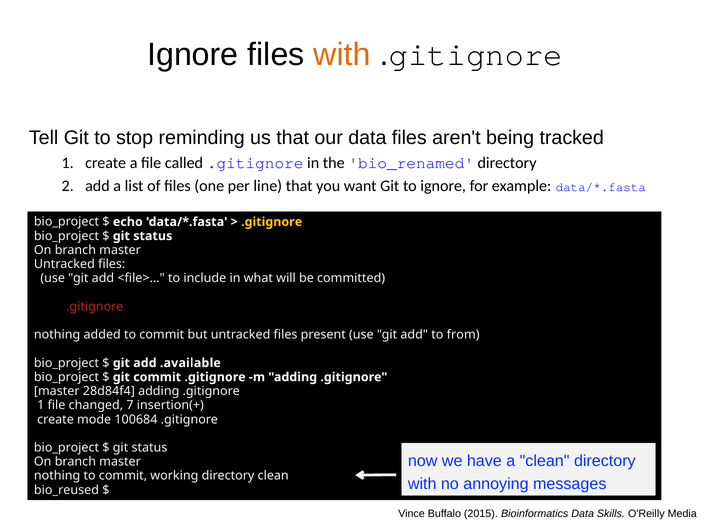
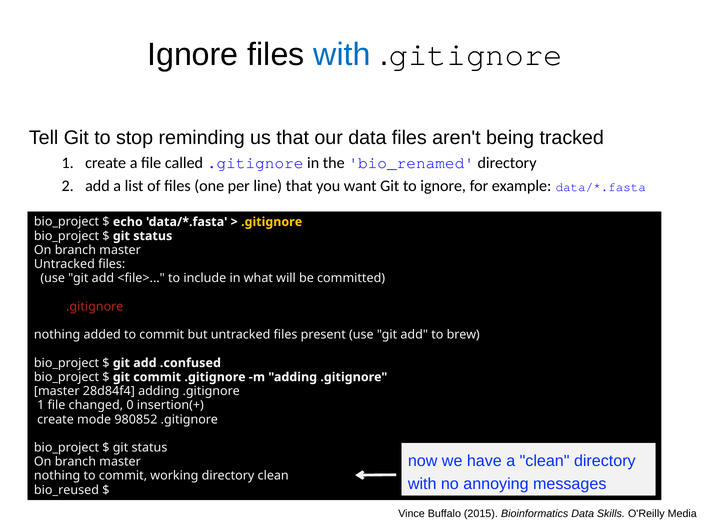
with colour: orange -> blue (342, 54)
from: from -> brew (463, 335)
.available: .available -> .confused (190, 363)
7: 7 -> 0 (130, 406)
100684: 100684 -> 980852 (136, 420)
